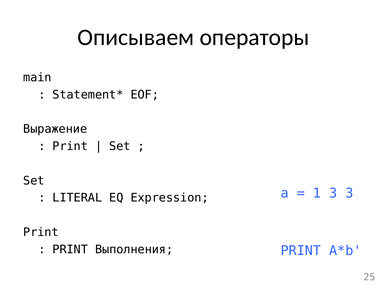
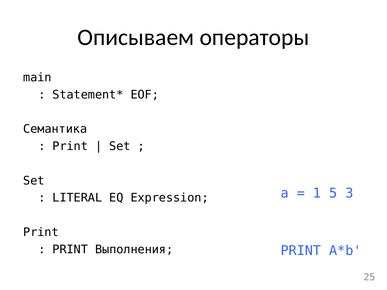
Выражение: Выражение -> Семантика (55, 129)
1 3: 3 -> 5 (333, 193)
